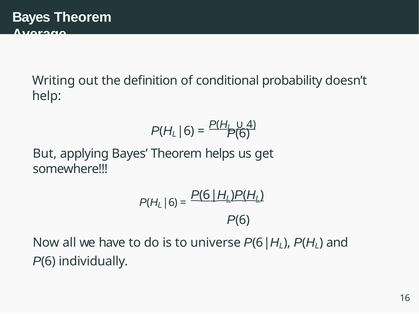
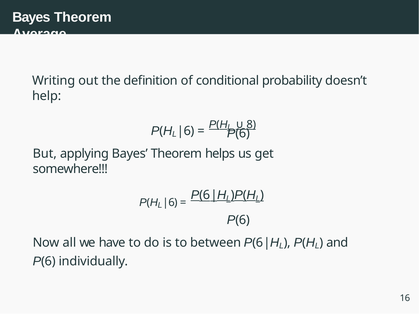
4: 4 -> 8 (251, 125)
universe: universe -> between (216, 243)
